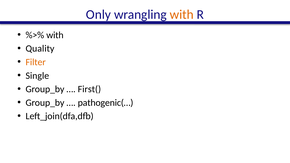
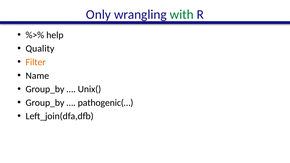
with colour: orange -> green (182, 15)
with: with -> help (55, 35)
Single: Single -> Name (37, 76)
First(: First( -> Unix( (89, 89)
